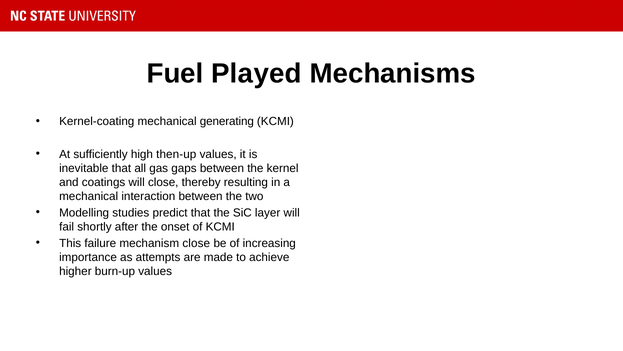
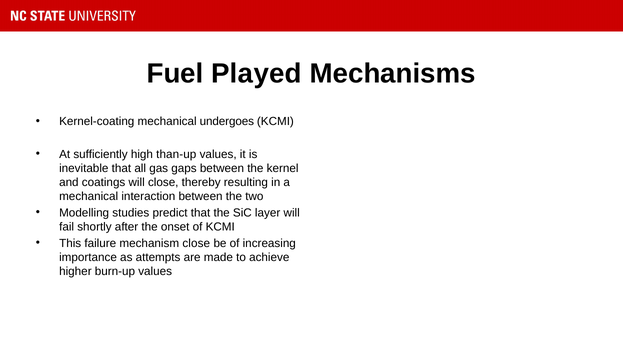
generating: generating -> undergoes (227, 121)
then-up: then-up -> than-up (176, 154)
